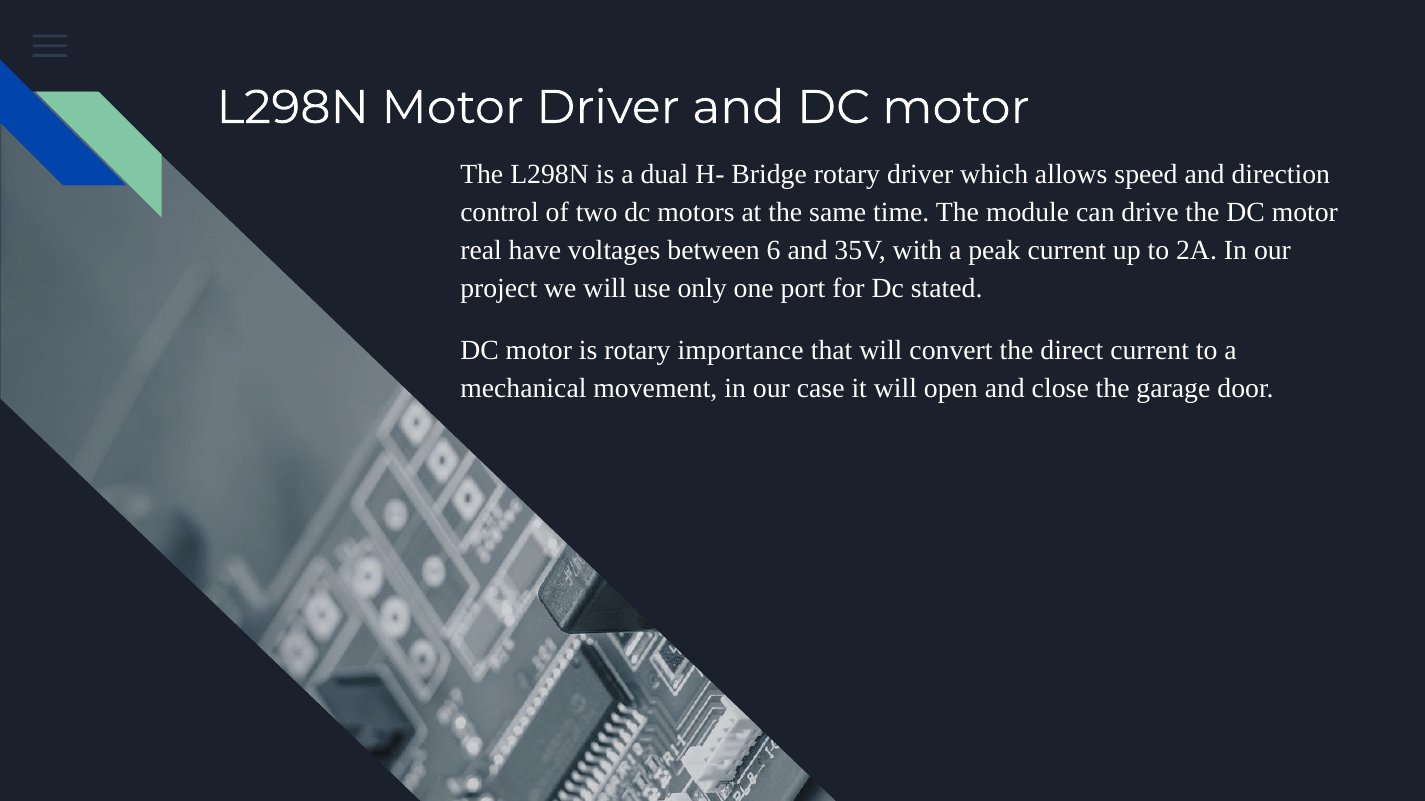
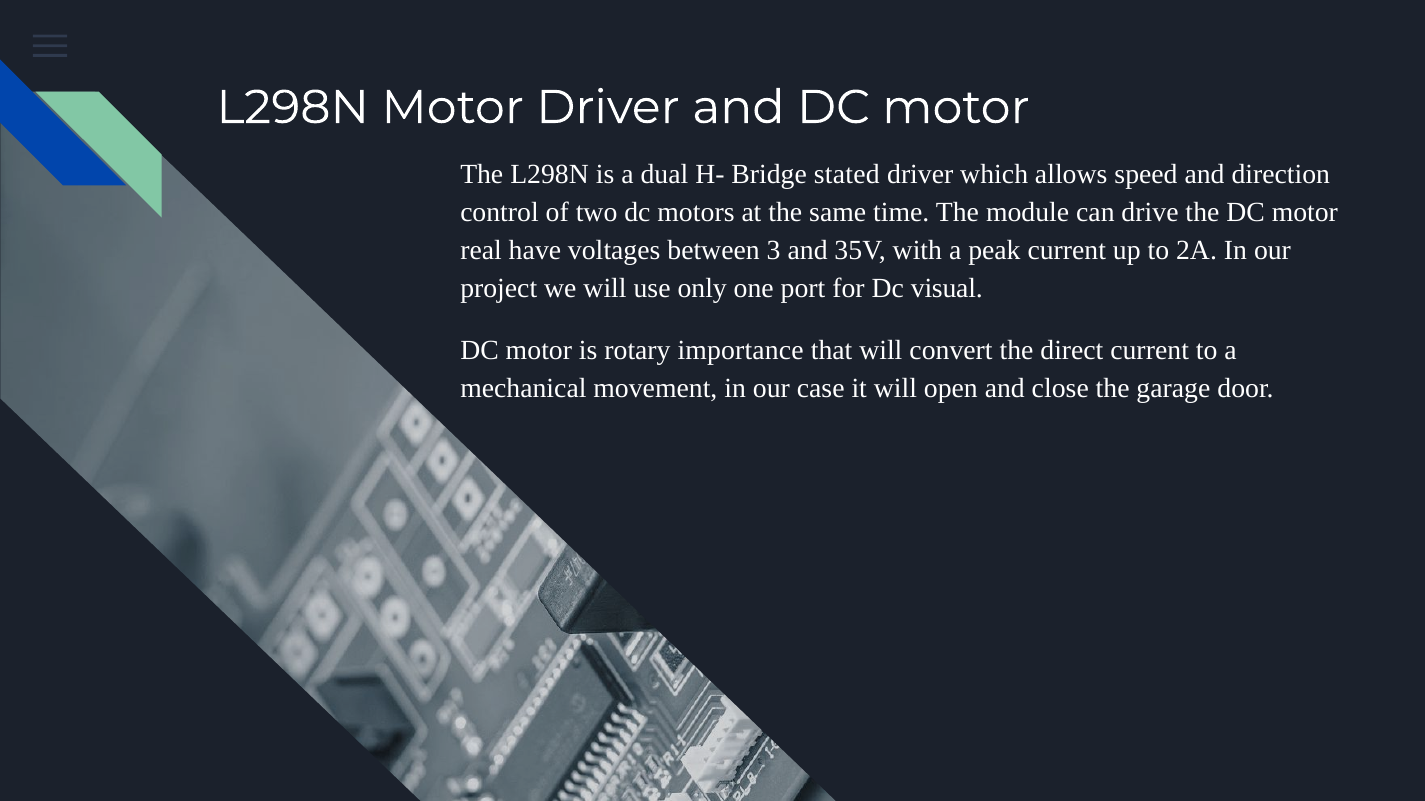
Bridge rotary: rotary -> stated (847, 174)
6: 6 -> 3 (774, 250)
stated: stated -> visual (947, 289)
